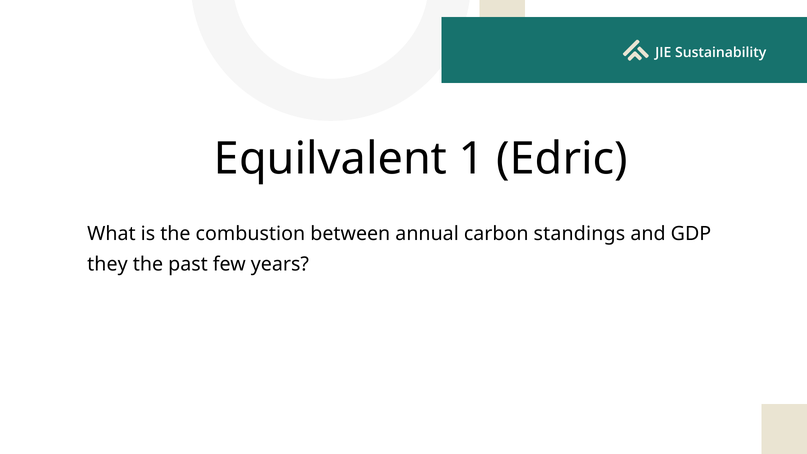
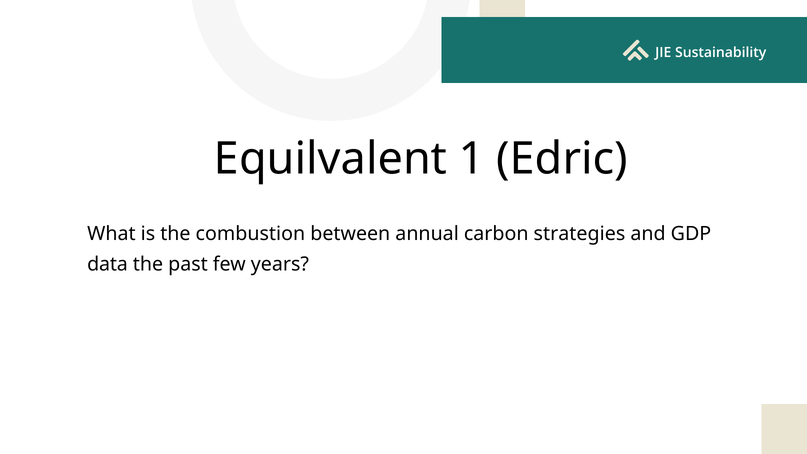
standings: standings -> strategies (579, 234)
they: they -> data (108, 264)
